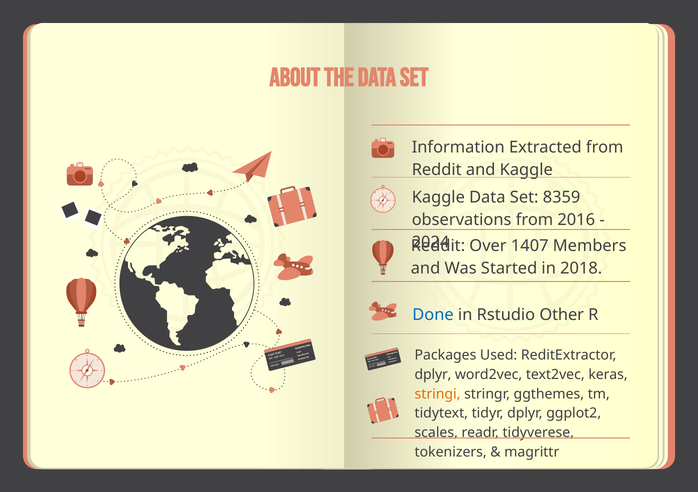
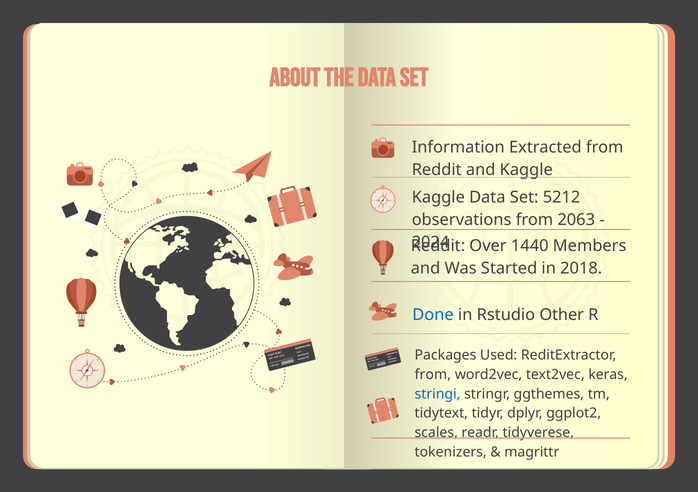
8359: 8359 -> 5212 (562, 197)
2016: 2016 -> 2063 (576, 220)
1407: 1407 -> 1440 (530, 246)
dplyr: dplyr -> from (433, 374)
stringi colour: orange -> blue (438, 394)
